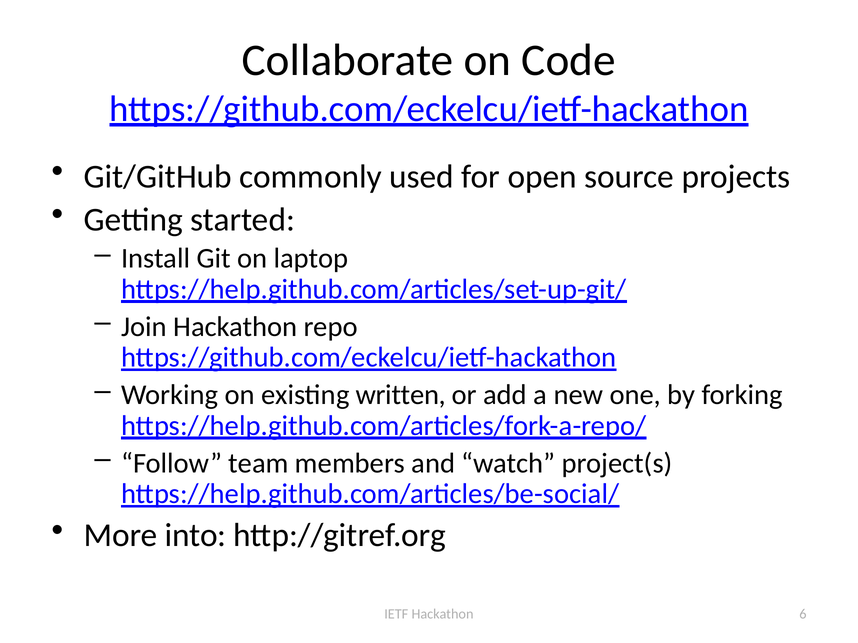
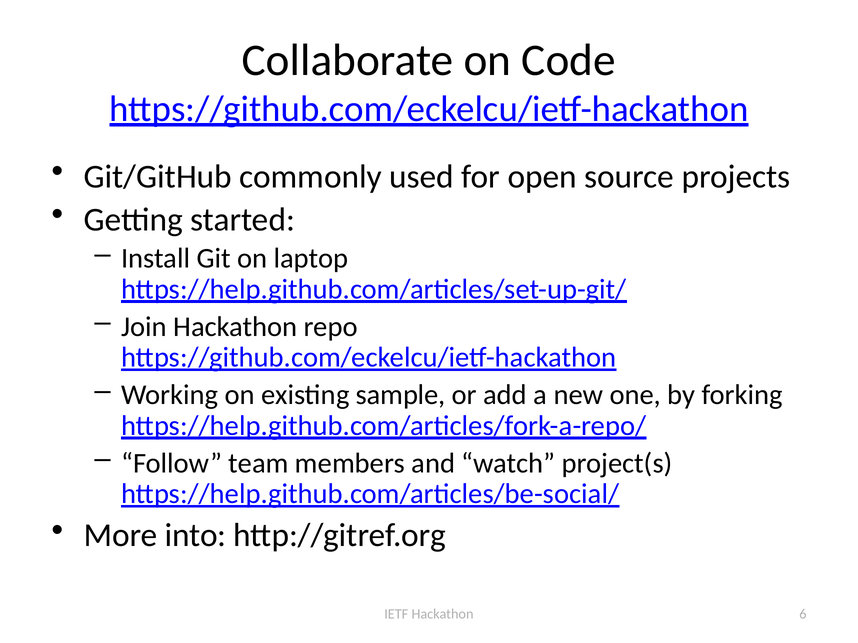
written: written -> sample (401, 395)
